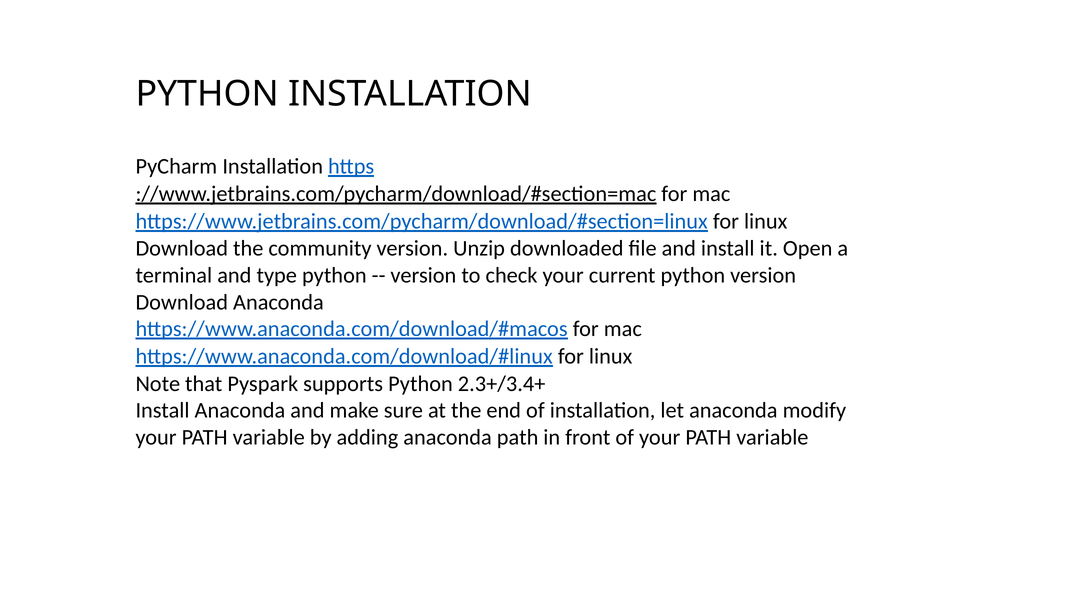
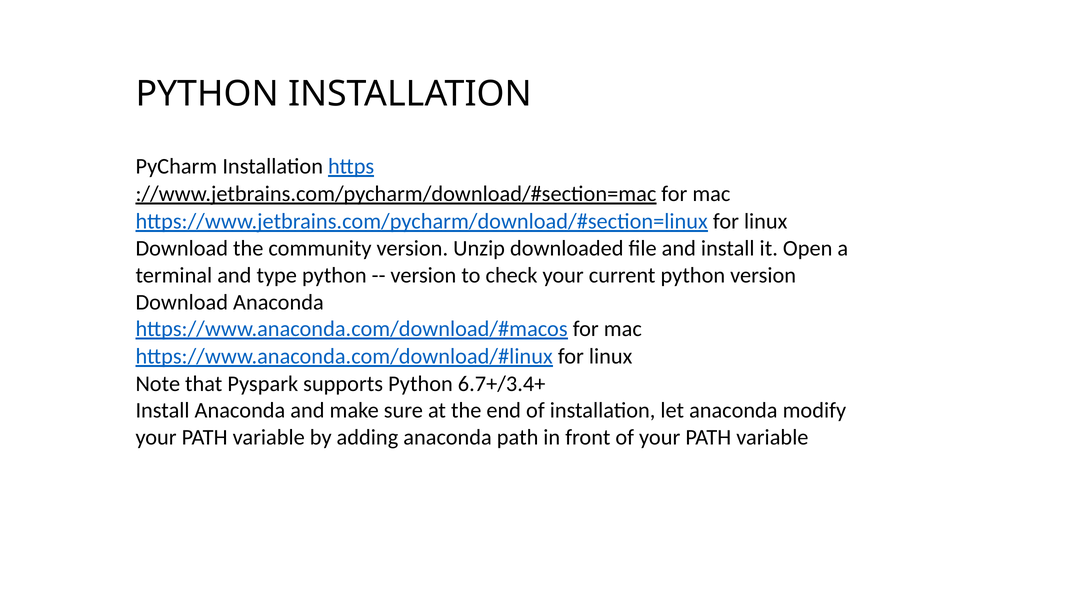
2.3+/3.4+: 2.3+/3.4+ -> 6.7+/3.4+ (502, 384)
